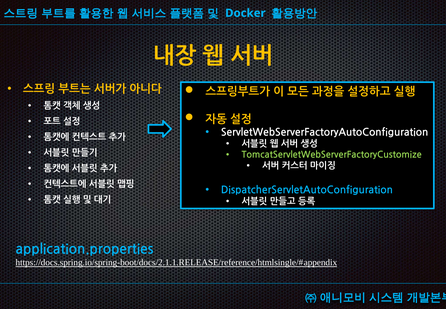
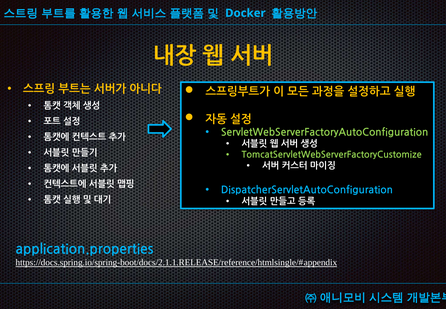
ServletWebServerFactoryAutoConfiguration colour: white -> light green (325, 132)
